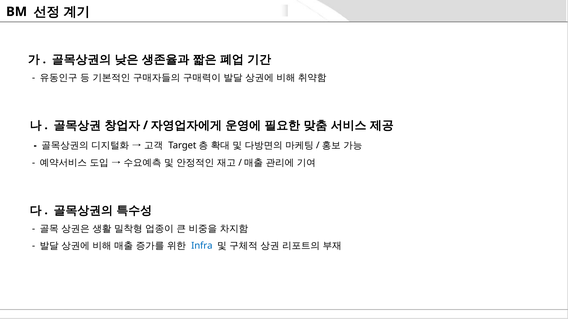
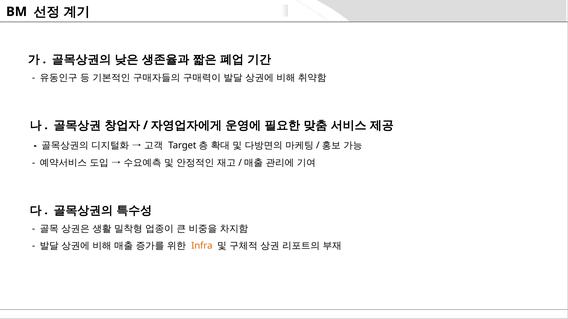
Infra colour: blue -> orange (202, 246)
